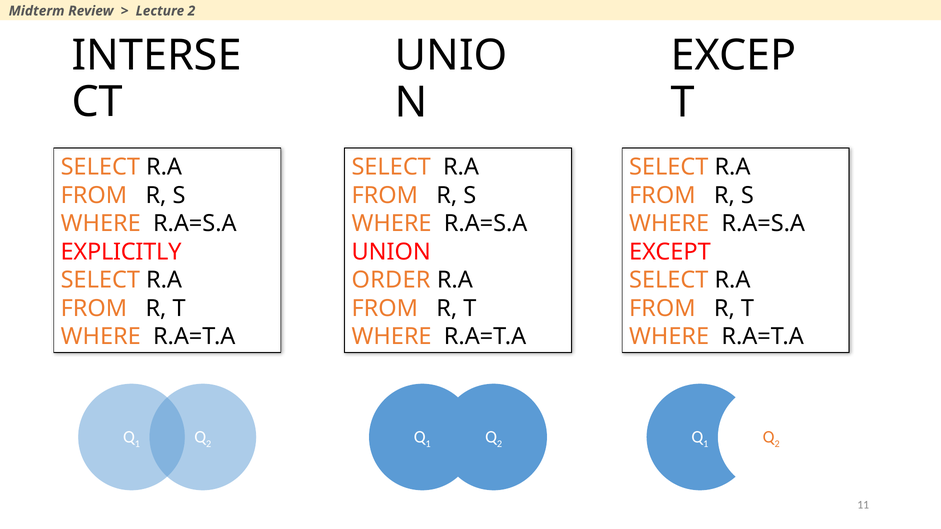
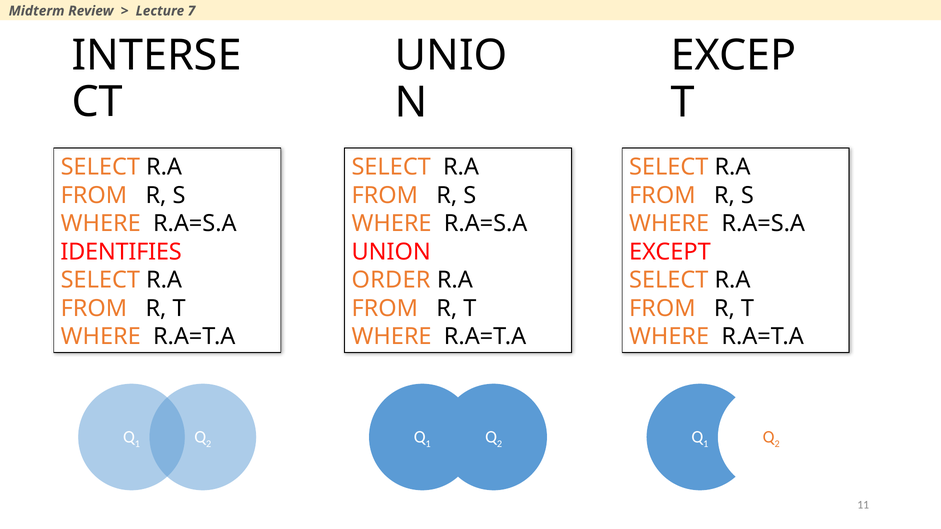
Lecture 2: 2 -> 7 (192, 11)
EXPLICITLY: EXPLICITLY -> IDENTIFIES (121, 252)
